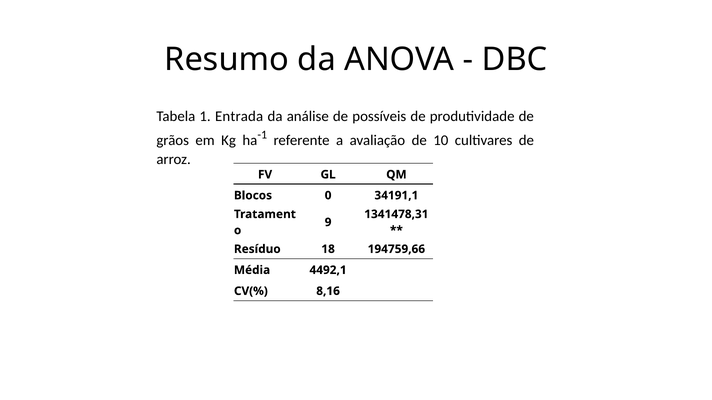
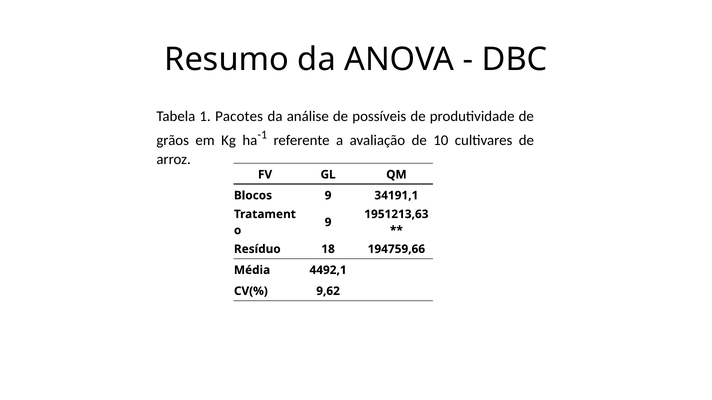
Entrada: Entrada -> Pacotes (239, 117)
Blocos 0: 0 -> 9 (328, 196)
1341478,31: 1341478,31 -> 1951213,63 (396, 214)
8,16: 8,16 -> 9,62 (328, 291)
